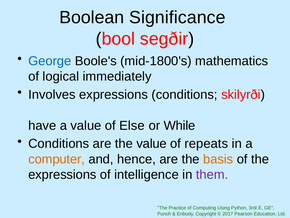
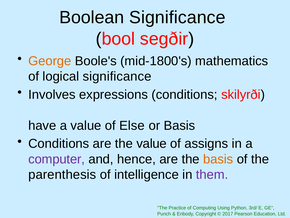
George colour: blue -> orange (50, 61)
logical immediately: immediately -> significance (117, 76)
or While: While -> Basis (179, 125)
repeats: repeats -> assigns (206, 143)
computer colour: orange -> purple (57, 159)
expressions: expressions -> parenthesis (62, 174)
